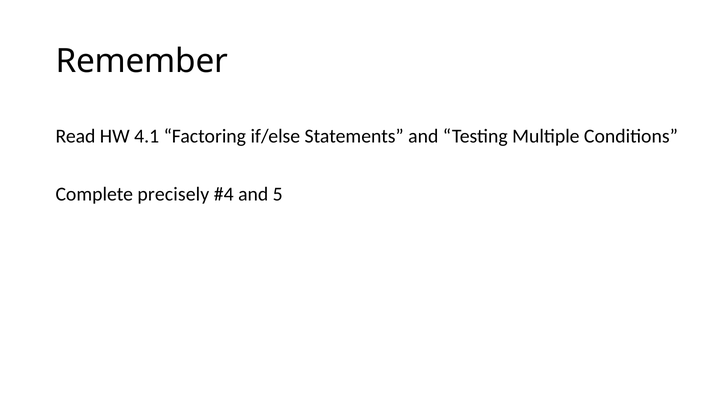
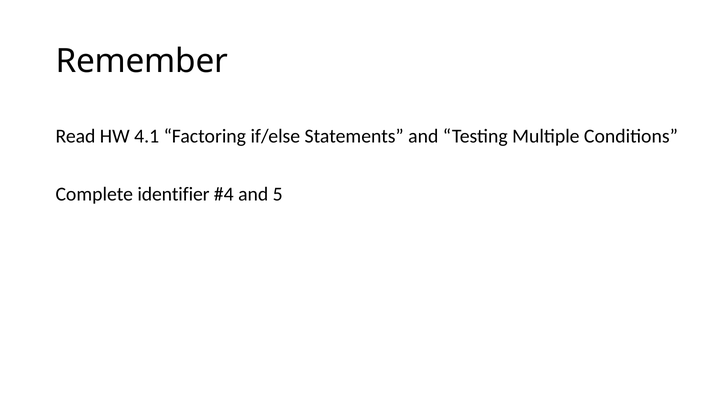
precisely: precisely -> identifier (173, 194)
